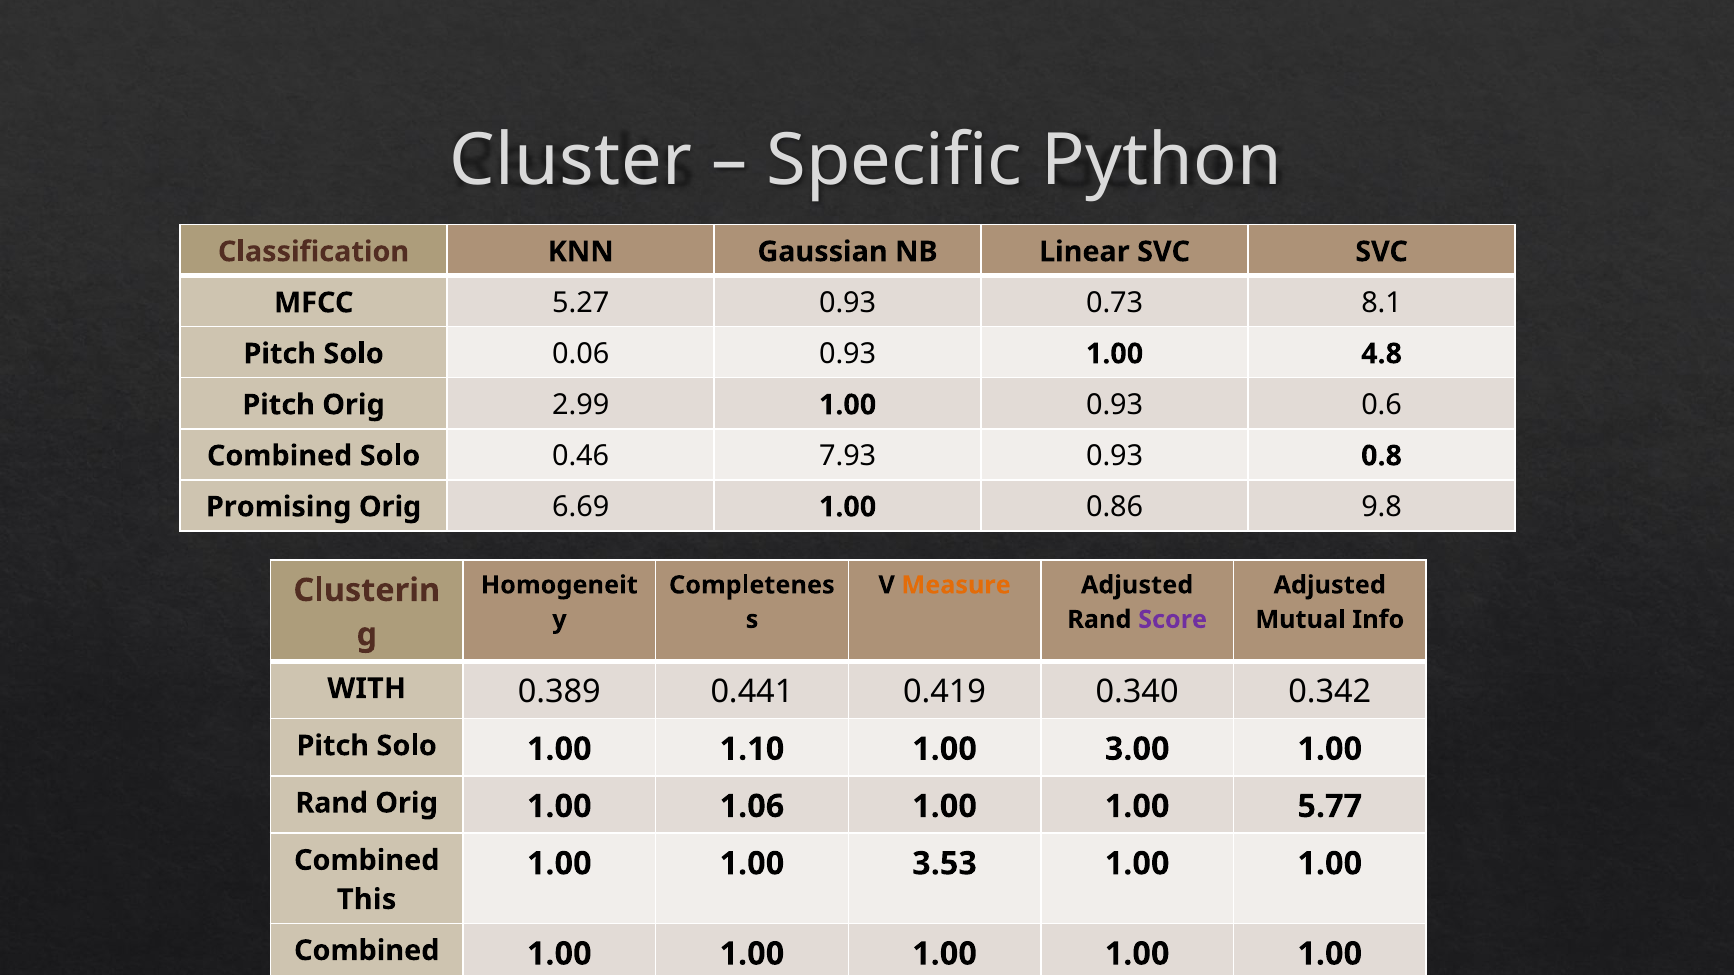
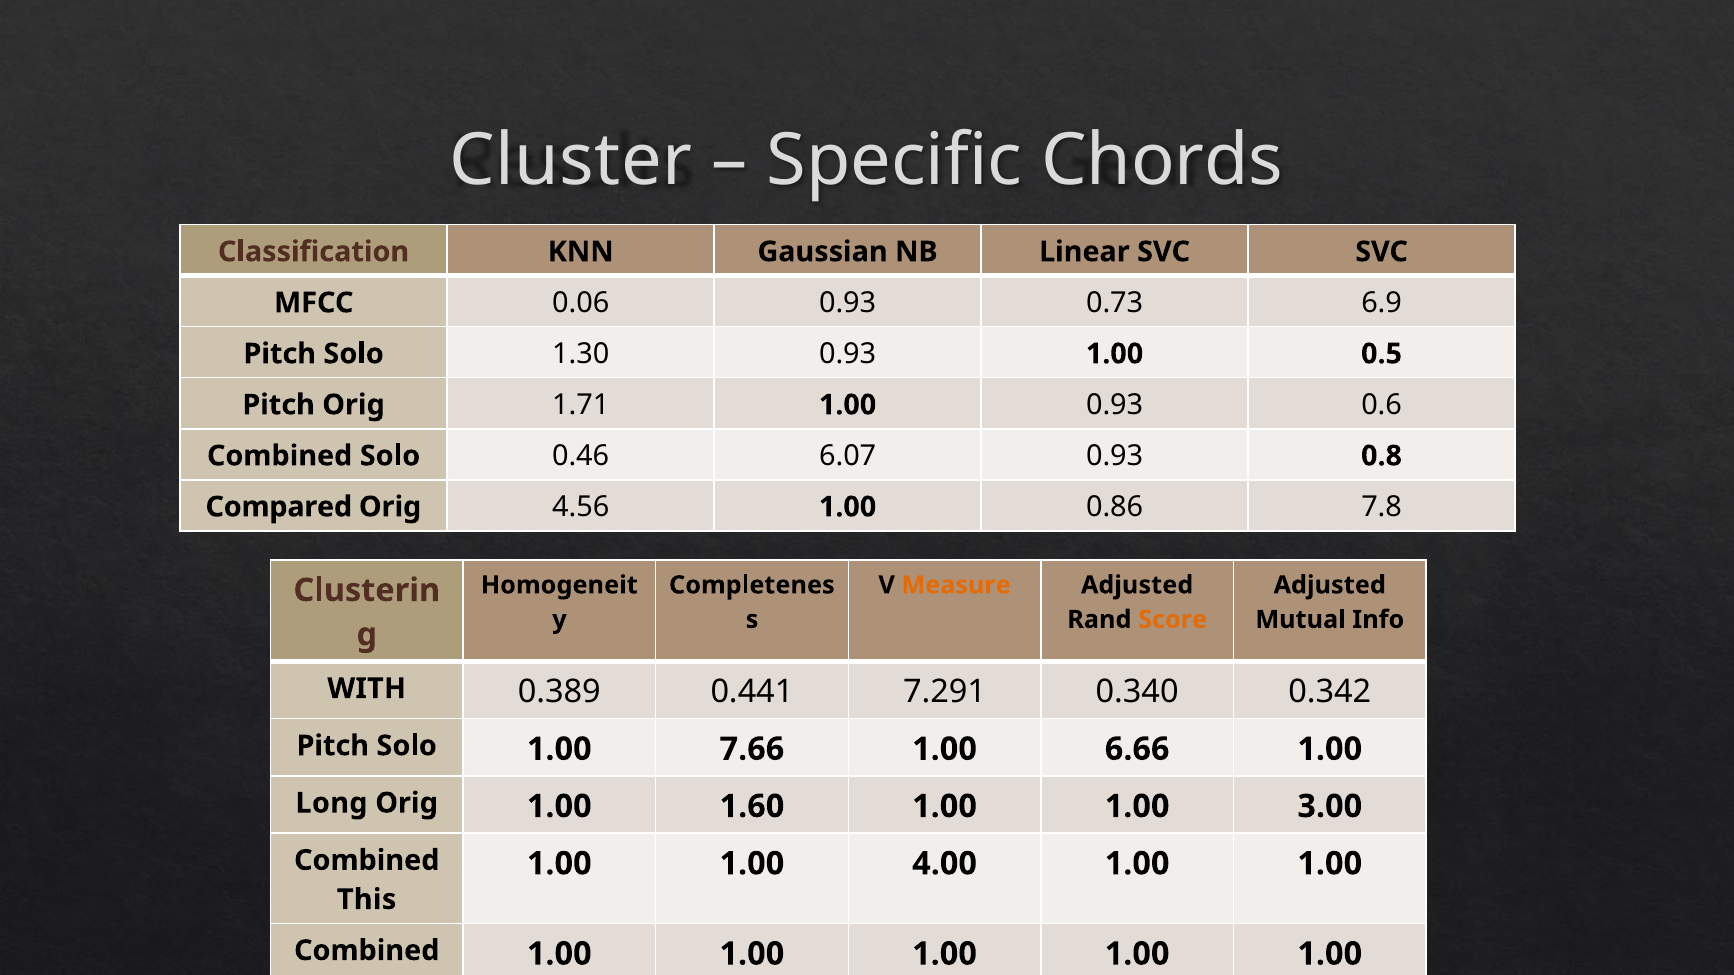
Python: Python -> Chords (1162, 161)
5.27: 5.27 -> 0.06 (581, 303)
8.1: 8.1 -> 6.9 (1382, 303)
0.06: 0.06 -> 1.30 (581, 354)
4.8: 4.8 -> 0.5 (1382, 354)
2.99: 2.99 -> 1.71 (581, 405)
7.93: 7.93 -> 6.07 (848, 456)
Promising: Promising -> Compared (279, 507)
6.69: 6.69 -> 4.56 (581, 507)
9.8: 9.8 -> 7.8 (1382, 507)
Score colour: purple -> orange (1173, 620)
0.419: 0.419 -> 7.291 (945, 692)
1.10: 1.10 -> 7.66 (752, 749)
3.00: 3.00 -> 6.66 (1137, 749)
Rand: Rand -> Long (332, 803)
1.06: 1.06 -> 1.60 (752, 807)
5.77: 5.77 -> 3.00 (1330, 807)
3.53: 3.53 -> 4.00 (945, 864)
